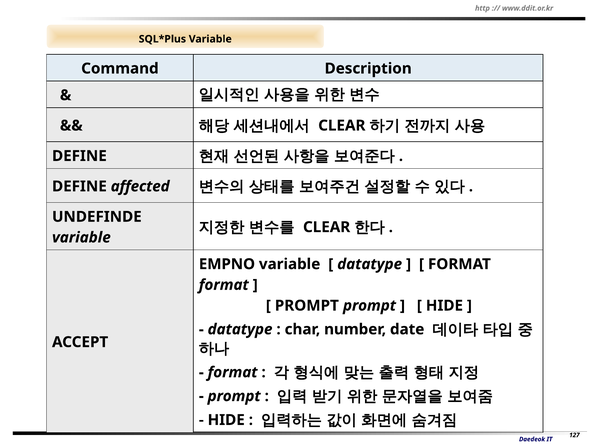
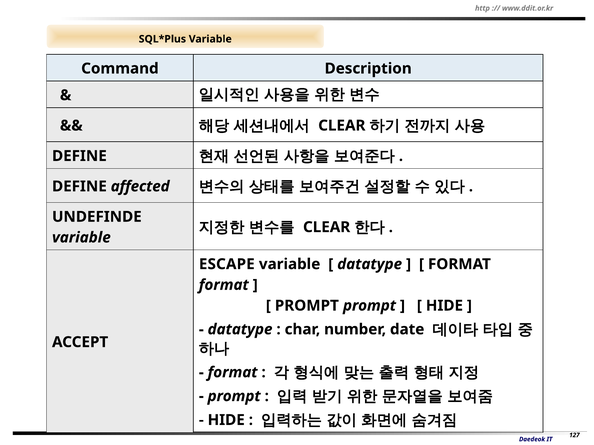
EMPNO: EMPNO -> ESCAPE (227, 264)
